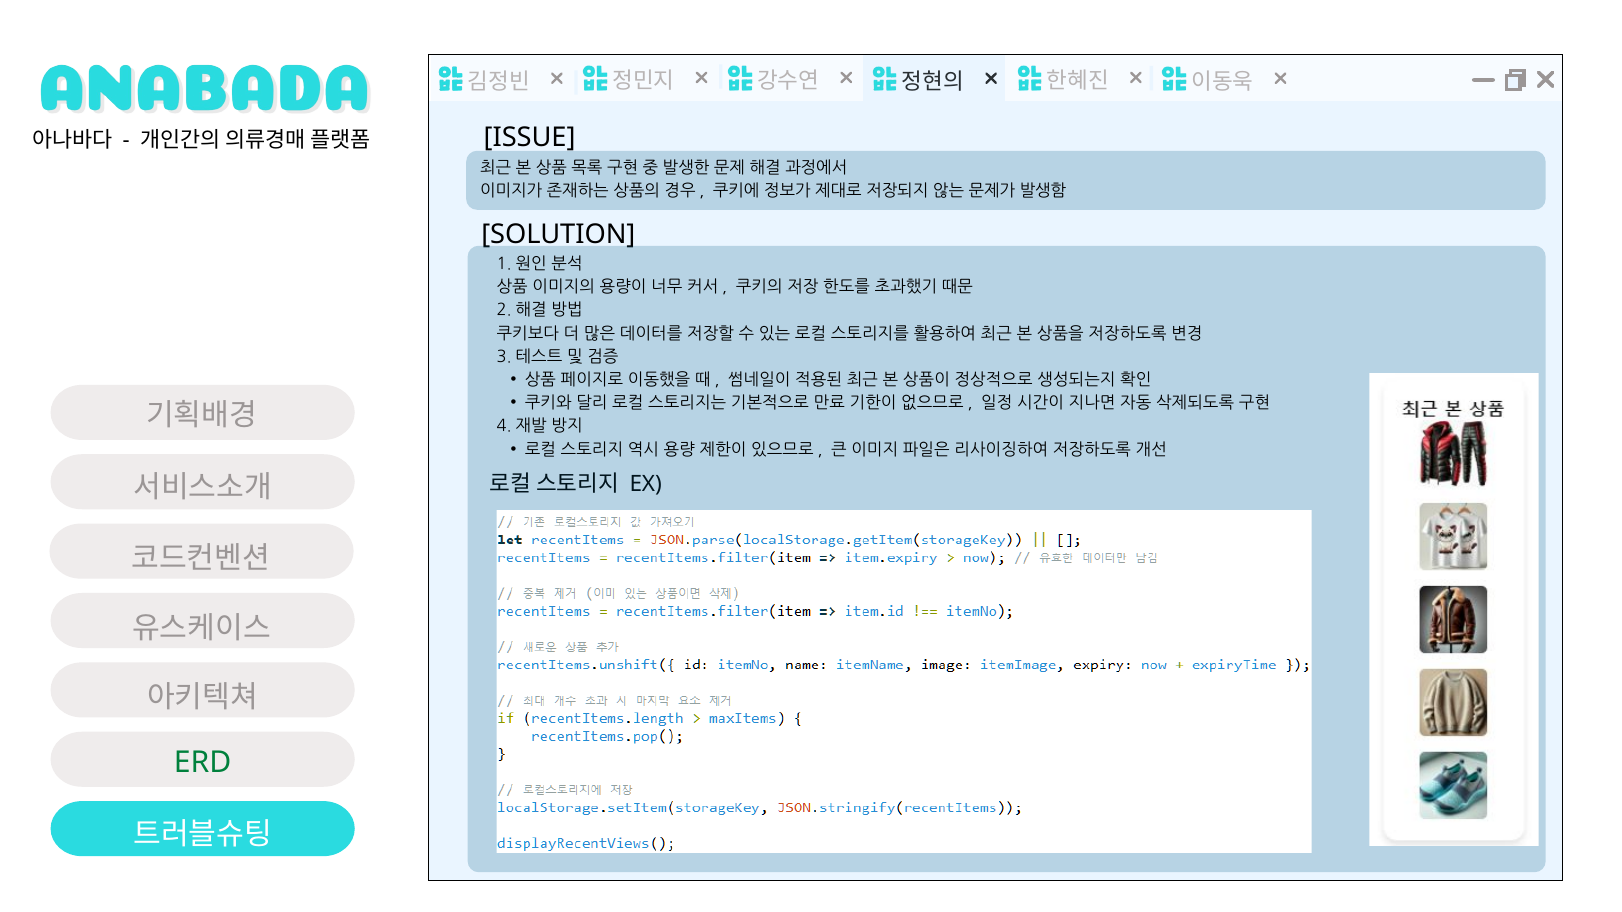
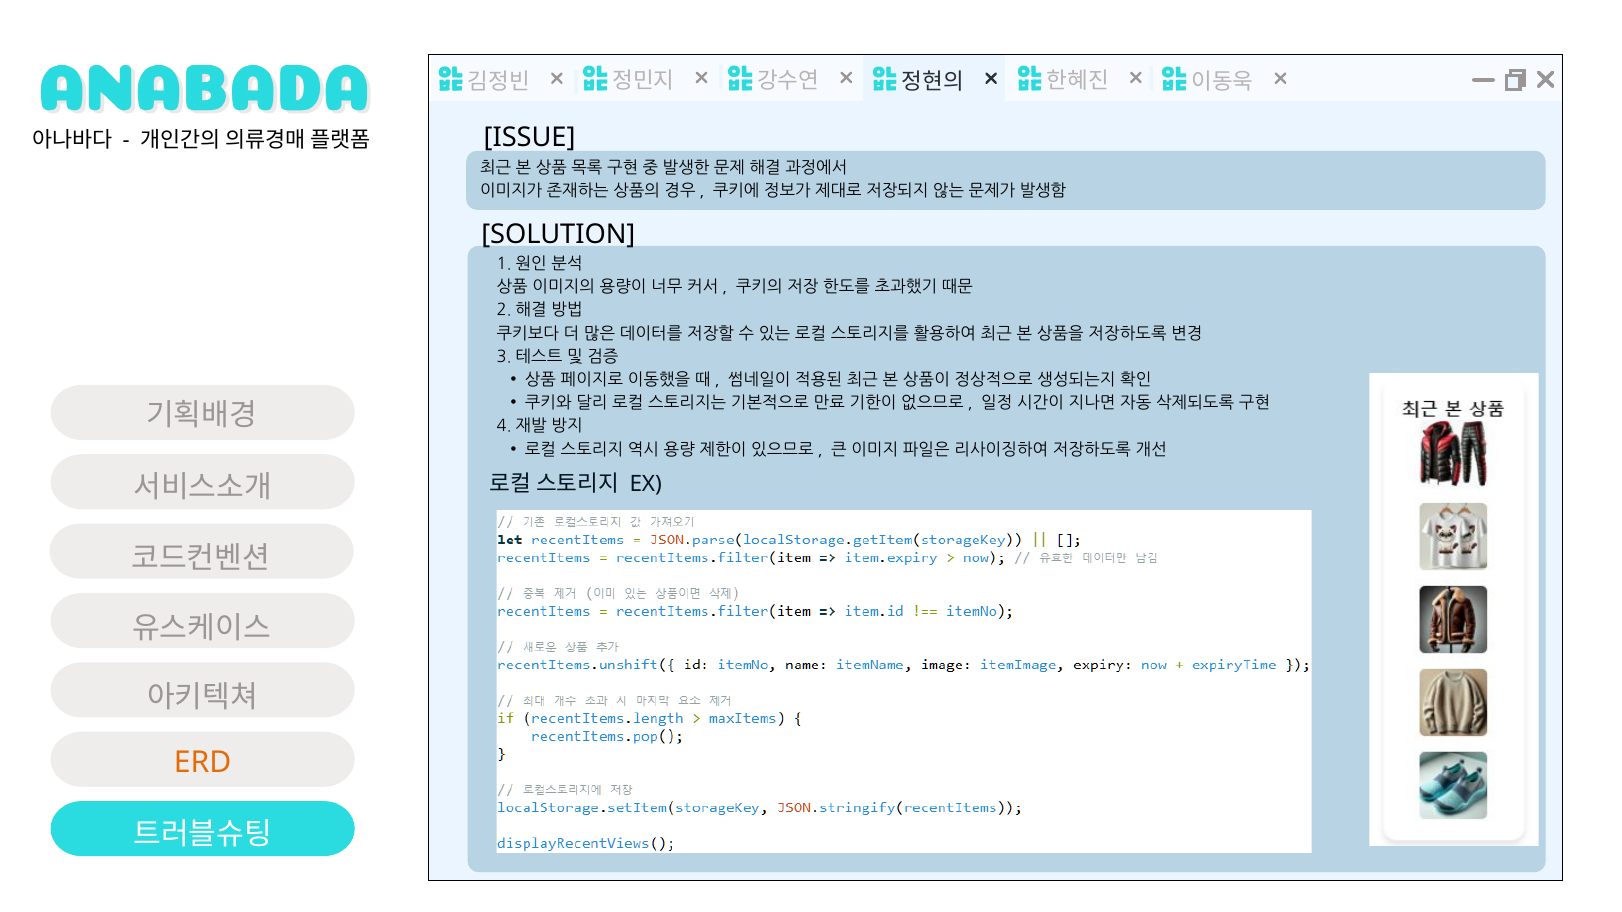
ERD colour: green -> orange (203, 763)
